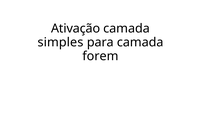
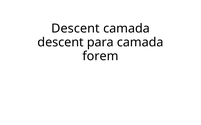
Ativação: Ativação -> Descent (75, 29)
simples: simples -> descent (61, 42)
